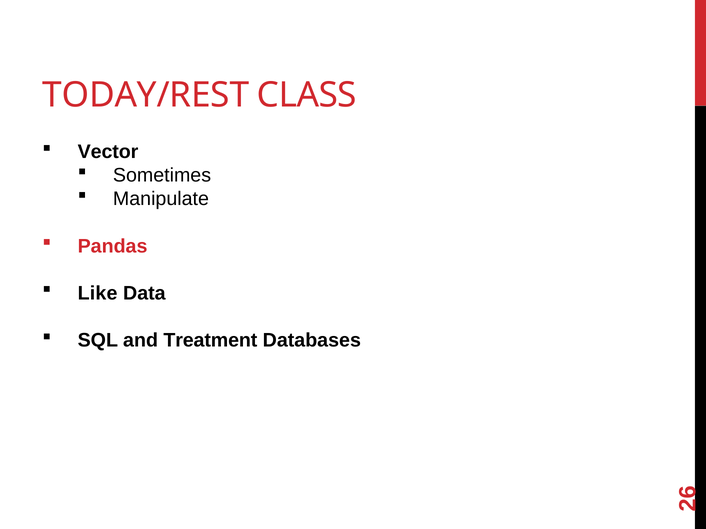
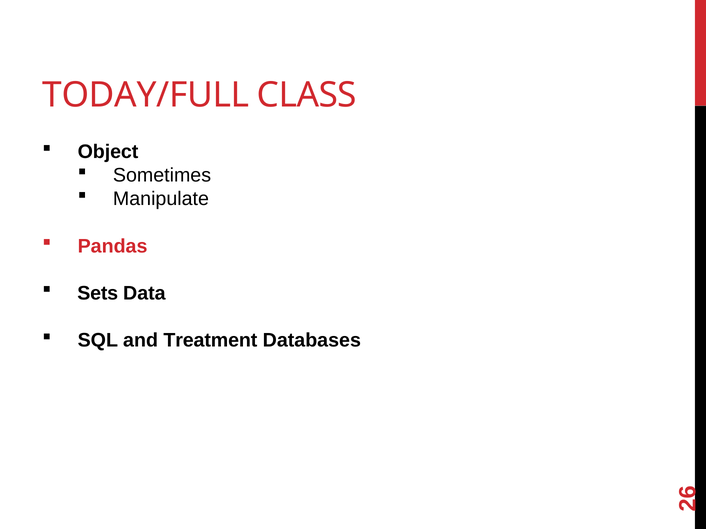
TODAY/REST: TODAY/REST -> TODAY/FULL (146, 95)
Vector: Vector -> Object (108, 152)
Like: Like -> Sets (98, 293)
